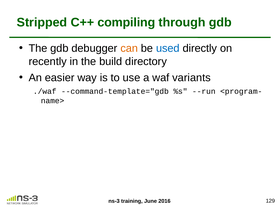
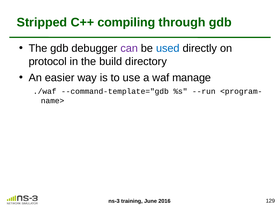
can colour: orange -> purple (129, 48)
recently: recently -> protocol (48, 61)
variants: variants -> manage (192, 78)
